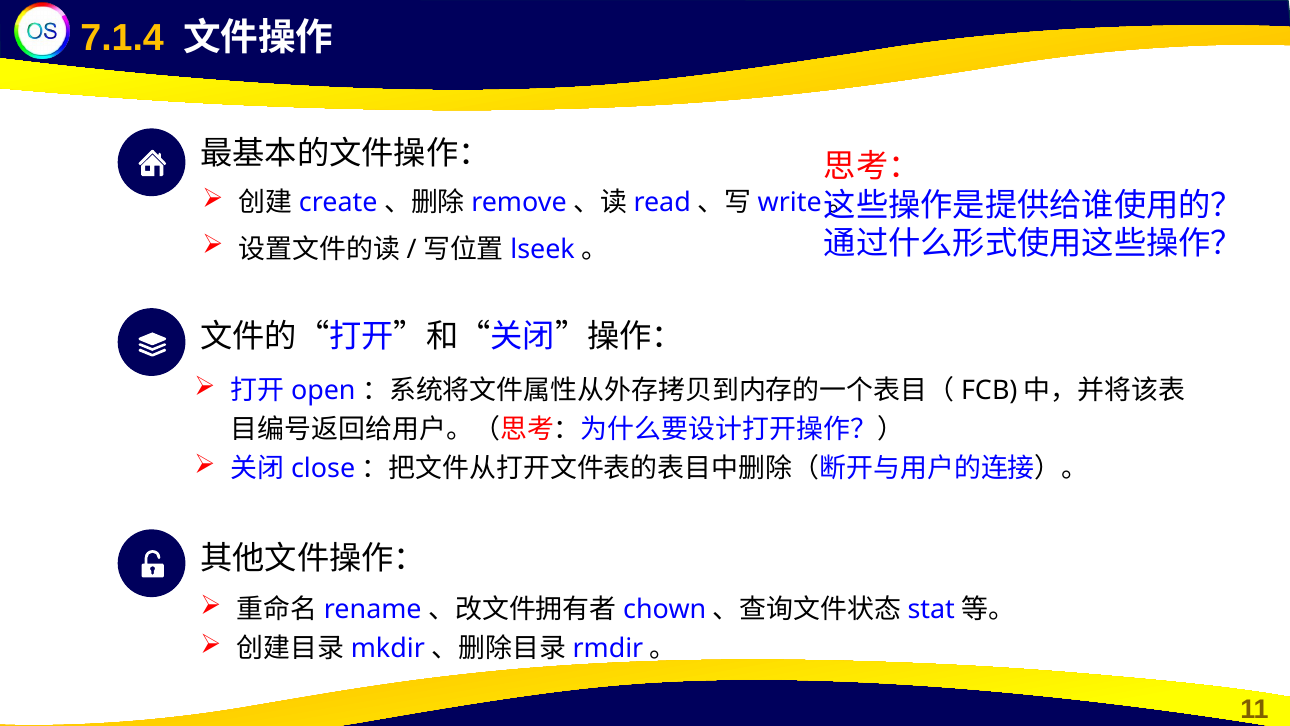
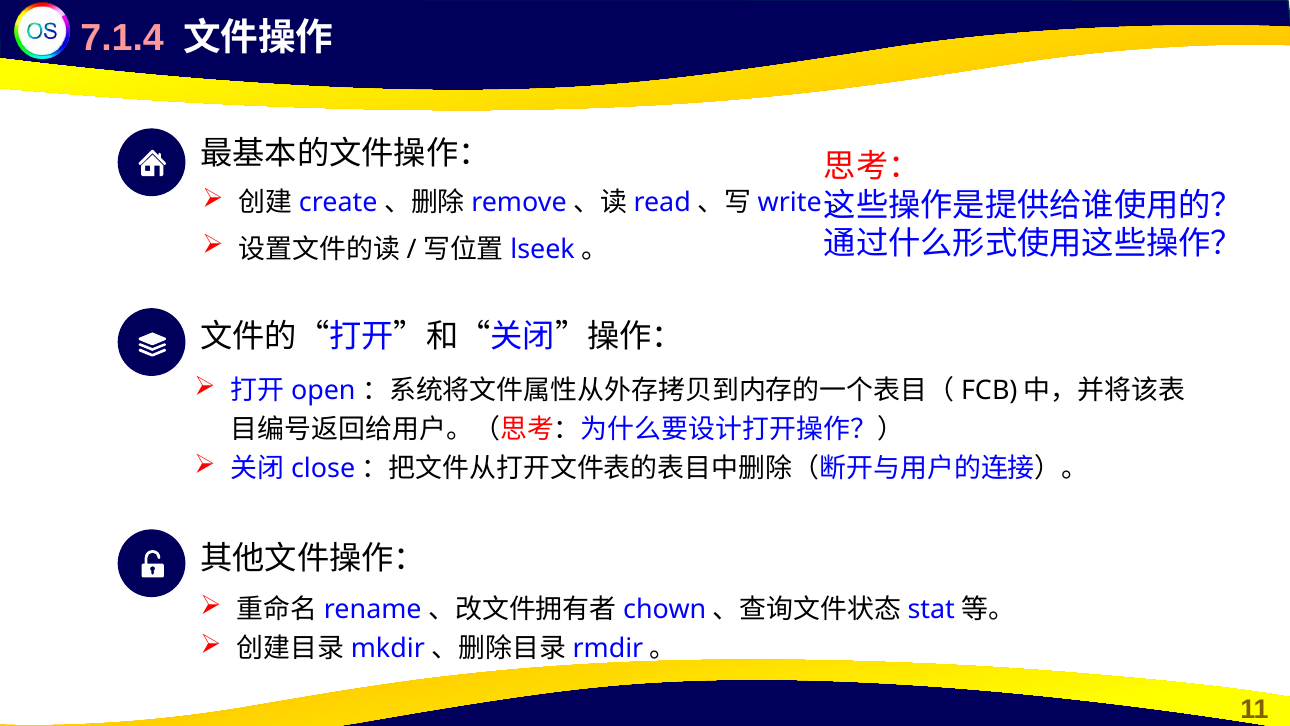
7.1.4 colour: yellow -> pink (122, 38)
